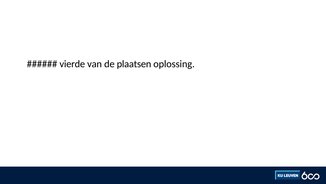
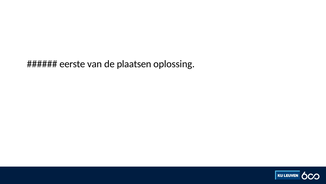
vierde: vierde -> eerste (72, 64)
